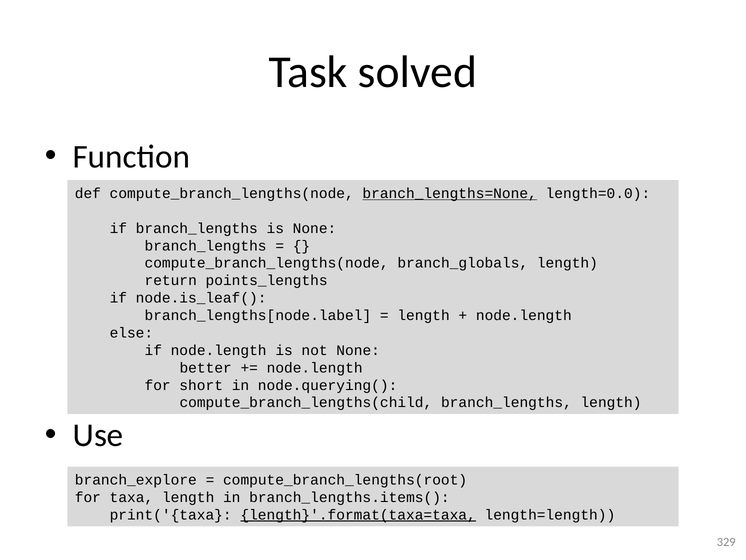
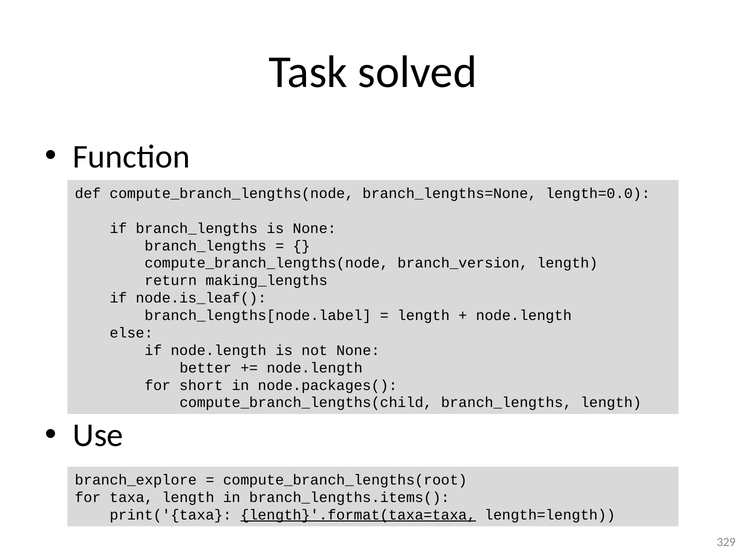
branch_lengths=None underline: present -> none (450, 193)
branch_globals: branch_globals -> branch_version (463, 263)
points_lengths: points_lengths -> making_lengths (267, 280)
node.querying(: node.querying( -> node.packages( (328, 385)
